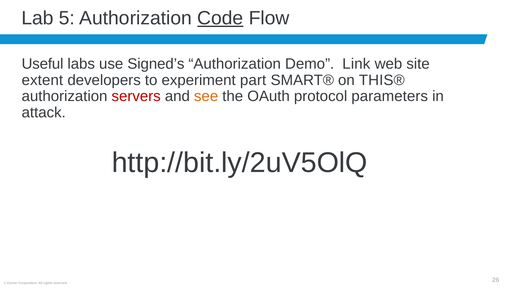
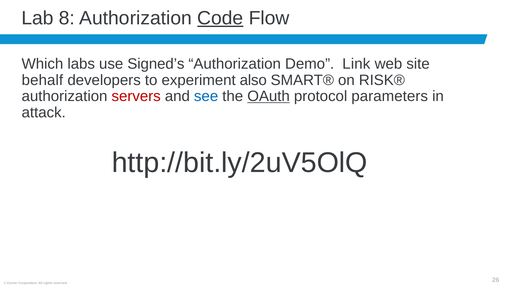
5: 5 -> 8 (67, 18)
Useful: Useful -> Which (42, 64)
extent: extent -> behalf (42, 80)
part: part -> also (253, 80)
THIS®: THIS® -> RISK® (382, 80)
see colour: orange -> blue (206, 96)
OAuth underline: none -> present (269, 96)
